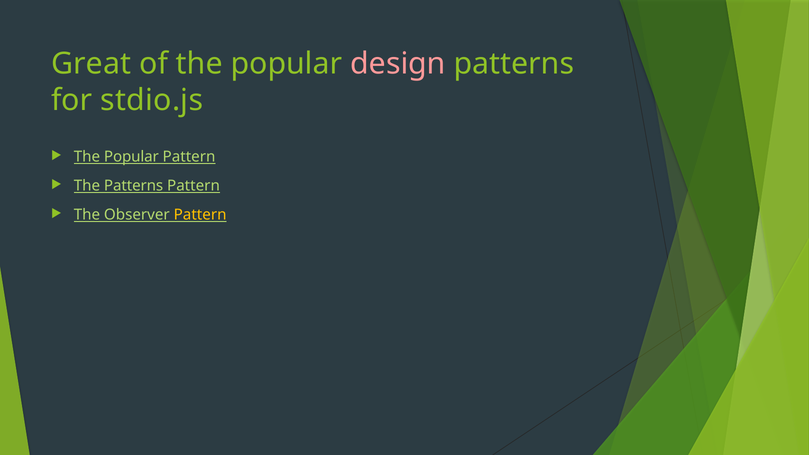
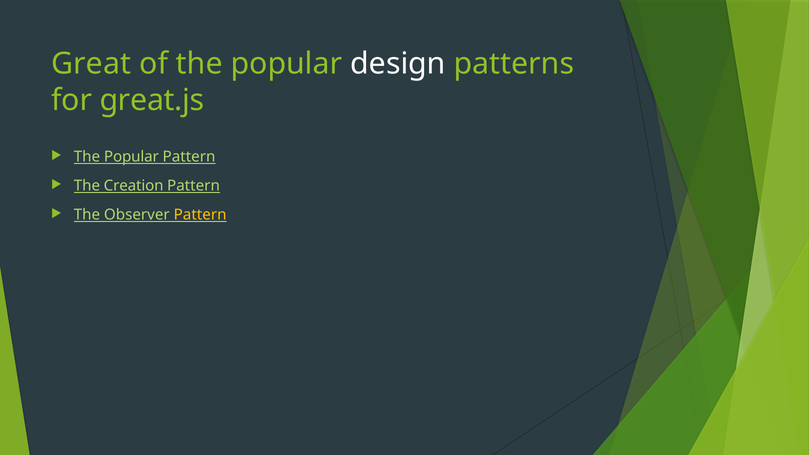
design colour: pink -> white (398, 64)
stdio.js: stdio.js -> great.js (152, 100)
The Patterns: Patterns -> Creation (134, 186)
